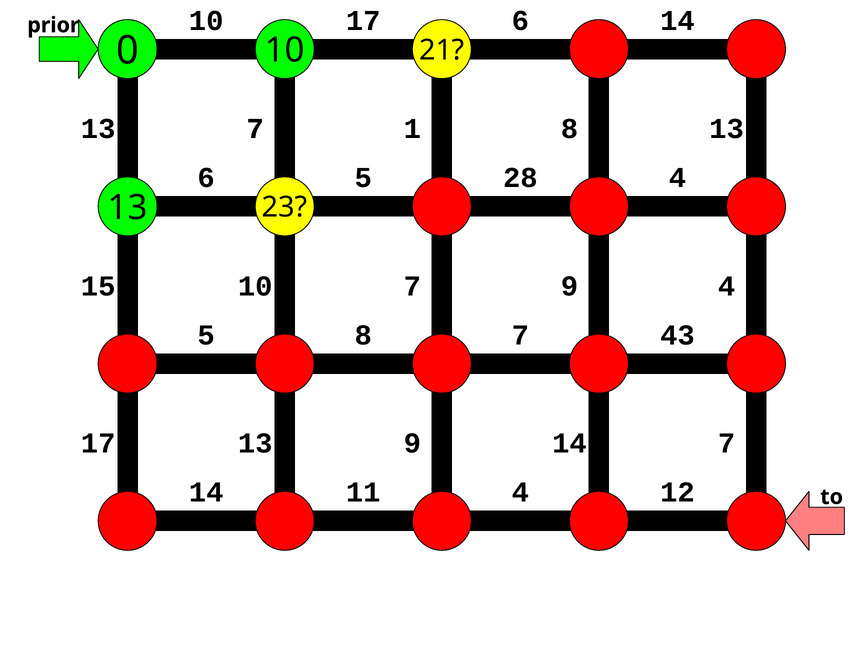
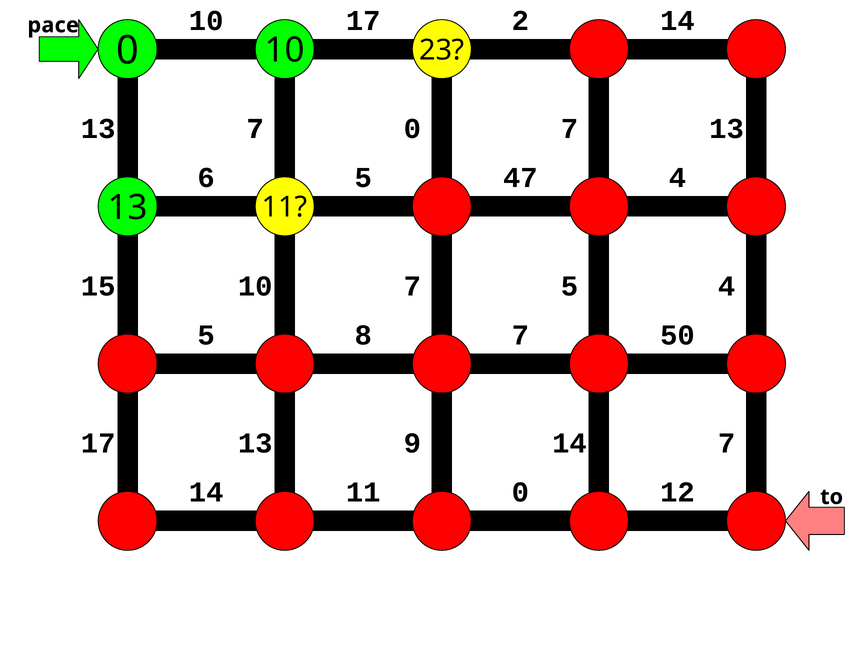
10 6: 6 -> 2 (520, 21)
prior: prior -> pace (53, 25)
21: 21 -> 23 (442, 50)
1: 1 -> 0 (412, 129)
8: 8 -> 7 (569, 129)
28: 28 -> 47 (520, 178)
23: 23 -> 11 (285, 207)
10 9: 9 -> 5 (569, 286)
43: 43 -> 50 (677, 335)
11 4: 4 -> 0 (520, 492)
